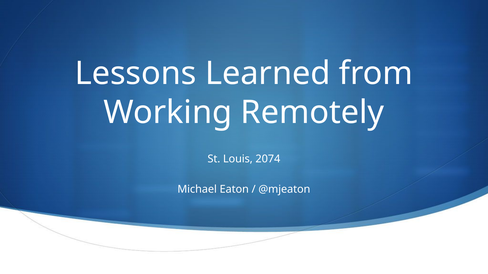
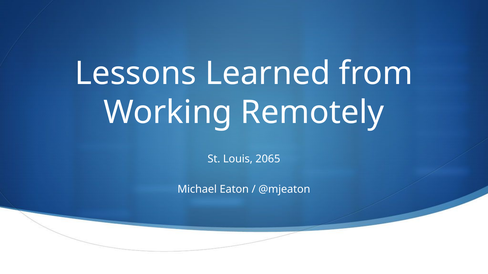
2074: 2074 -> 2065 (268, 159)
